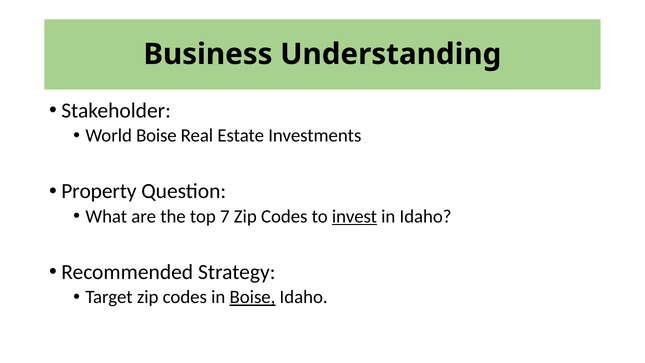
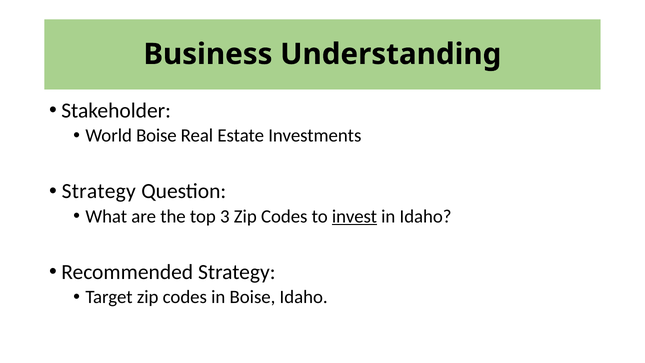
Property: Property -> Strategy (99, 191)
7: 7 -> 3 (225, 216)
Boise underline: present -> none (252, 297)
